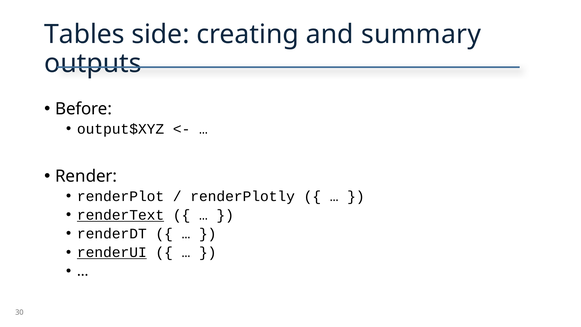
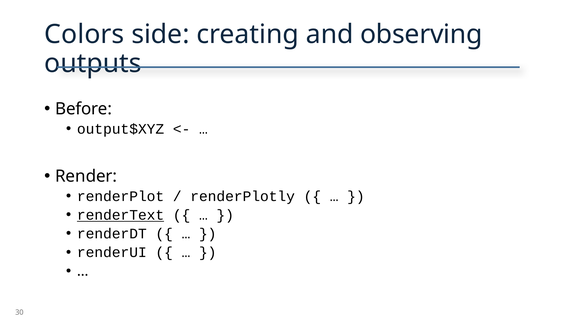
Tables: Tables -> Colors (84, 34)
summary: summary -> observing (421, 34)
renderUI underline: present -> none (112, 252)
